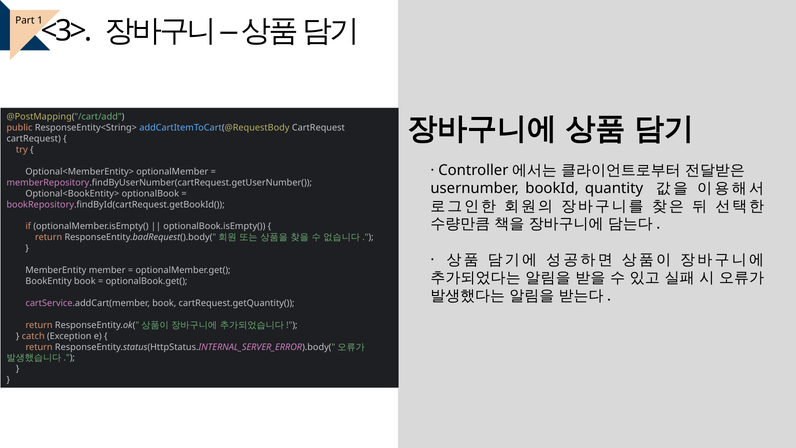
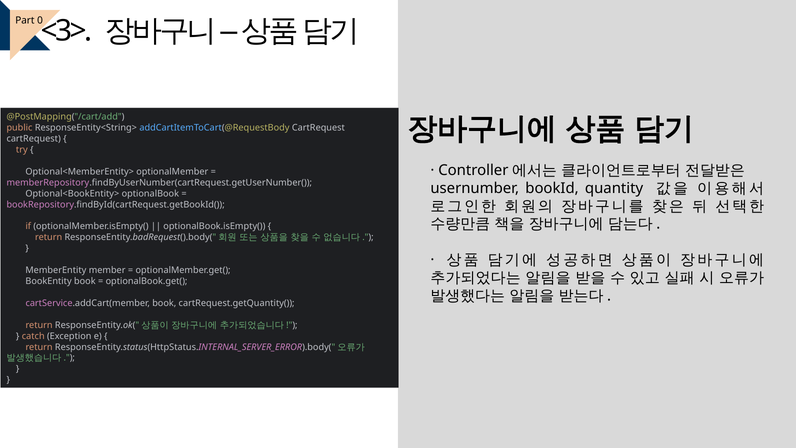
1: 1 -> 0 (40, 21)
